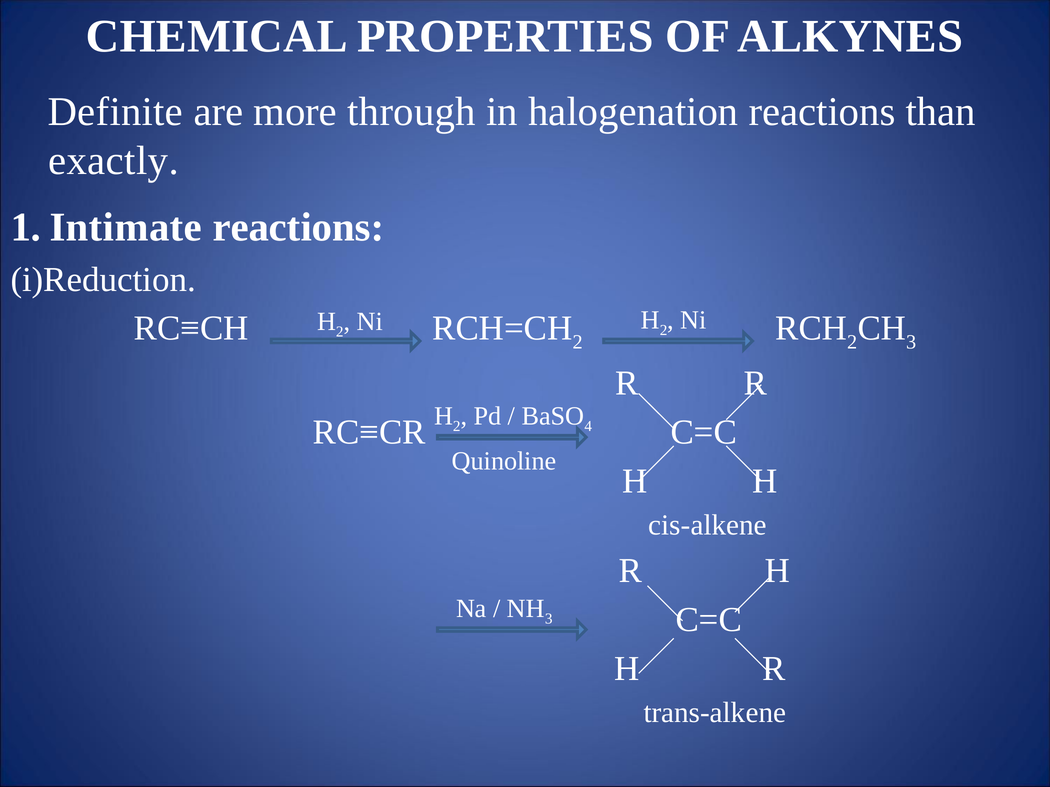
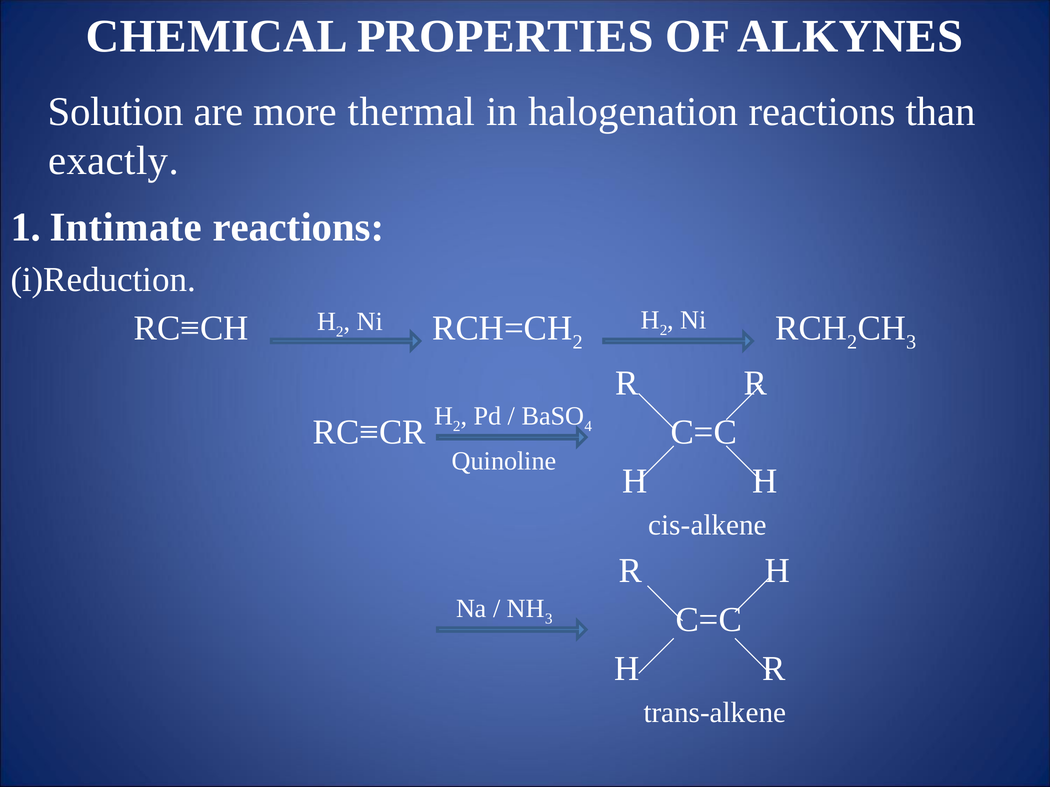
Definite: Definite -> Solution (116, 112)
through: through -> thermal (411, 112)
